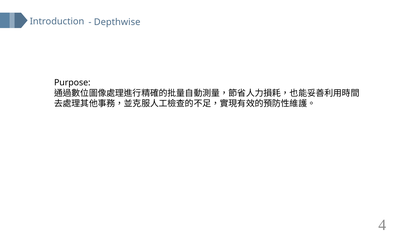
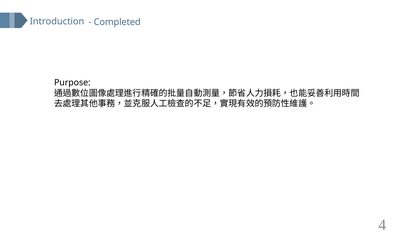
Depthwise: Depthwise -> Completed (117, 22)
